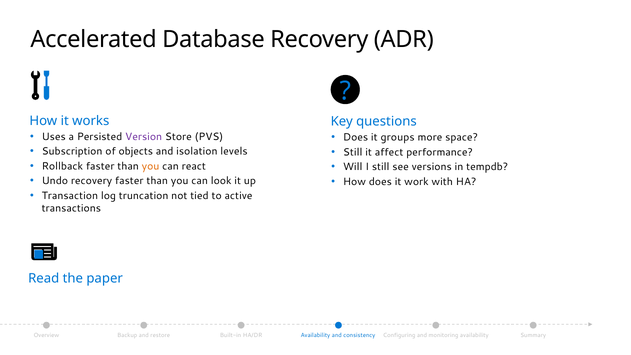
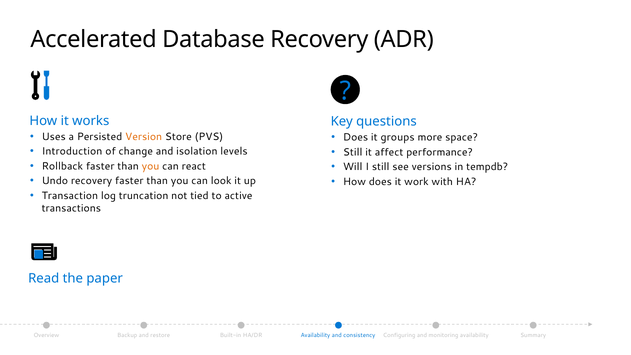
Version colour: purple -> orange (144, 137)
Subscription: Subscription -> Introduction (72, 151)
objects: objects -> change (136, 151)
